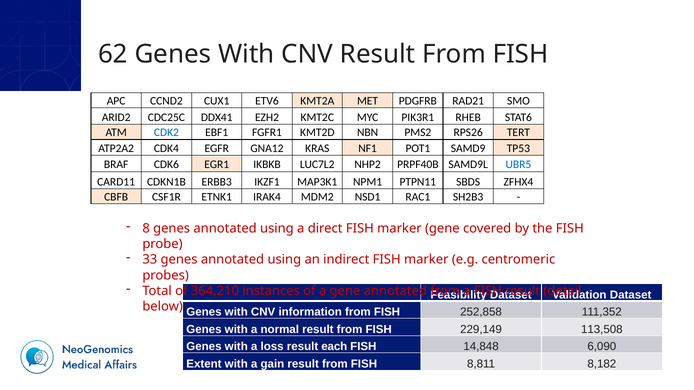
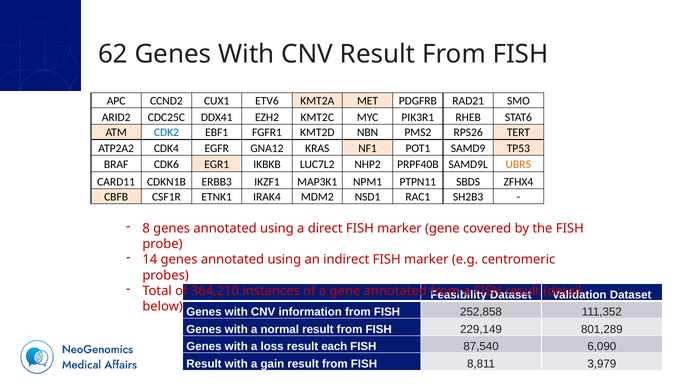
UBR5 colour: blue -> orange (518, 165)
33: 33 -> 14 (150, 260)
113,508: 113,508 -> 801,289 (602, 330)
14,848: 14,848 -> 87,540 (481, 347)
Extent: Extent -> Result (204, 364)
8,182: 8,182 -> 3,979 (602, 364)
